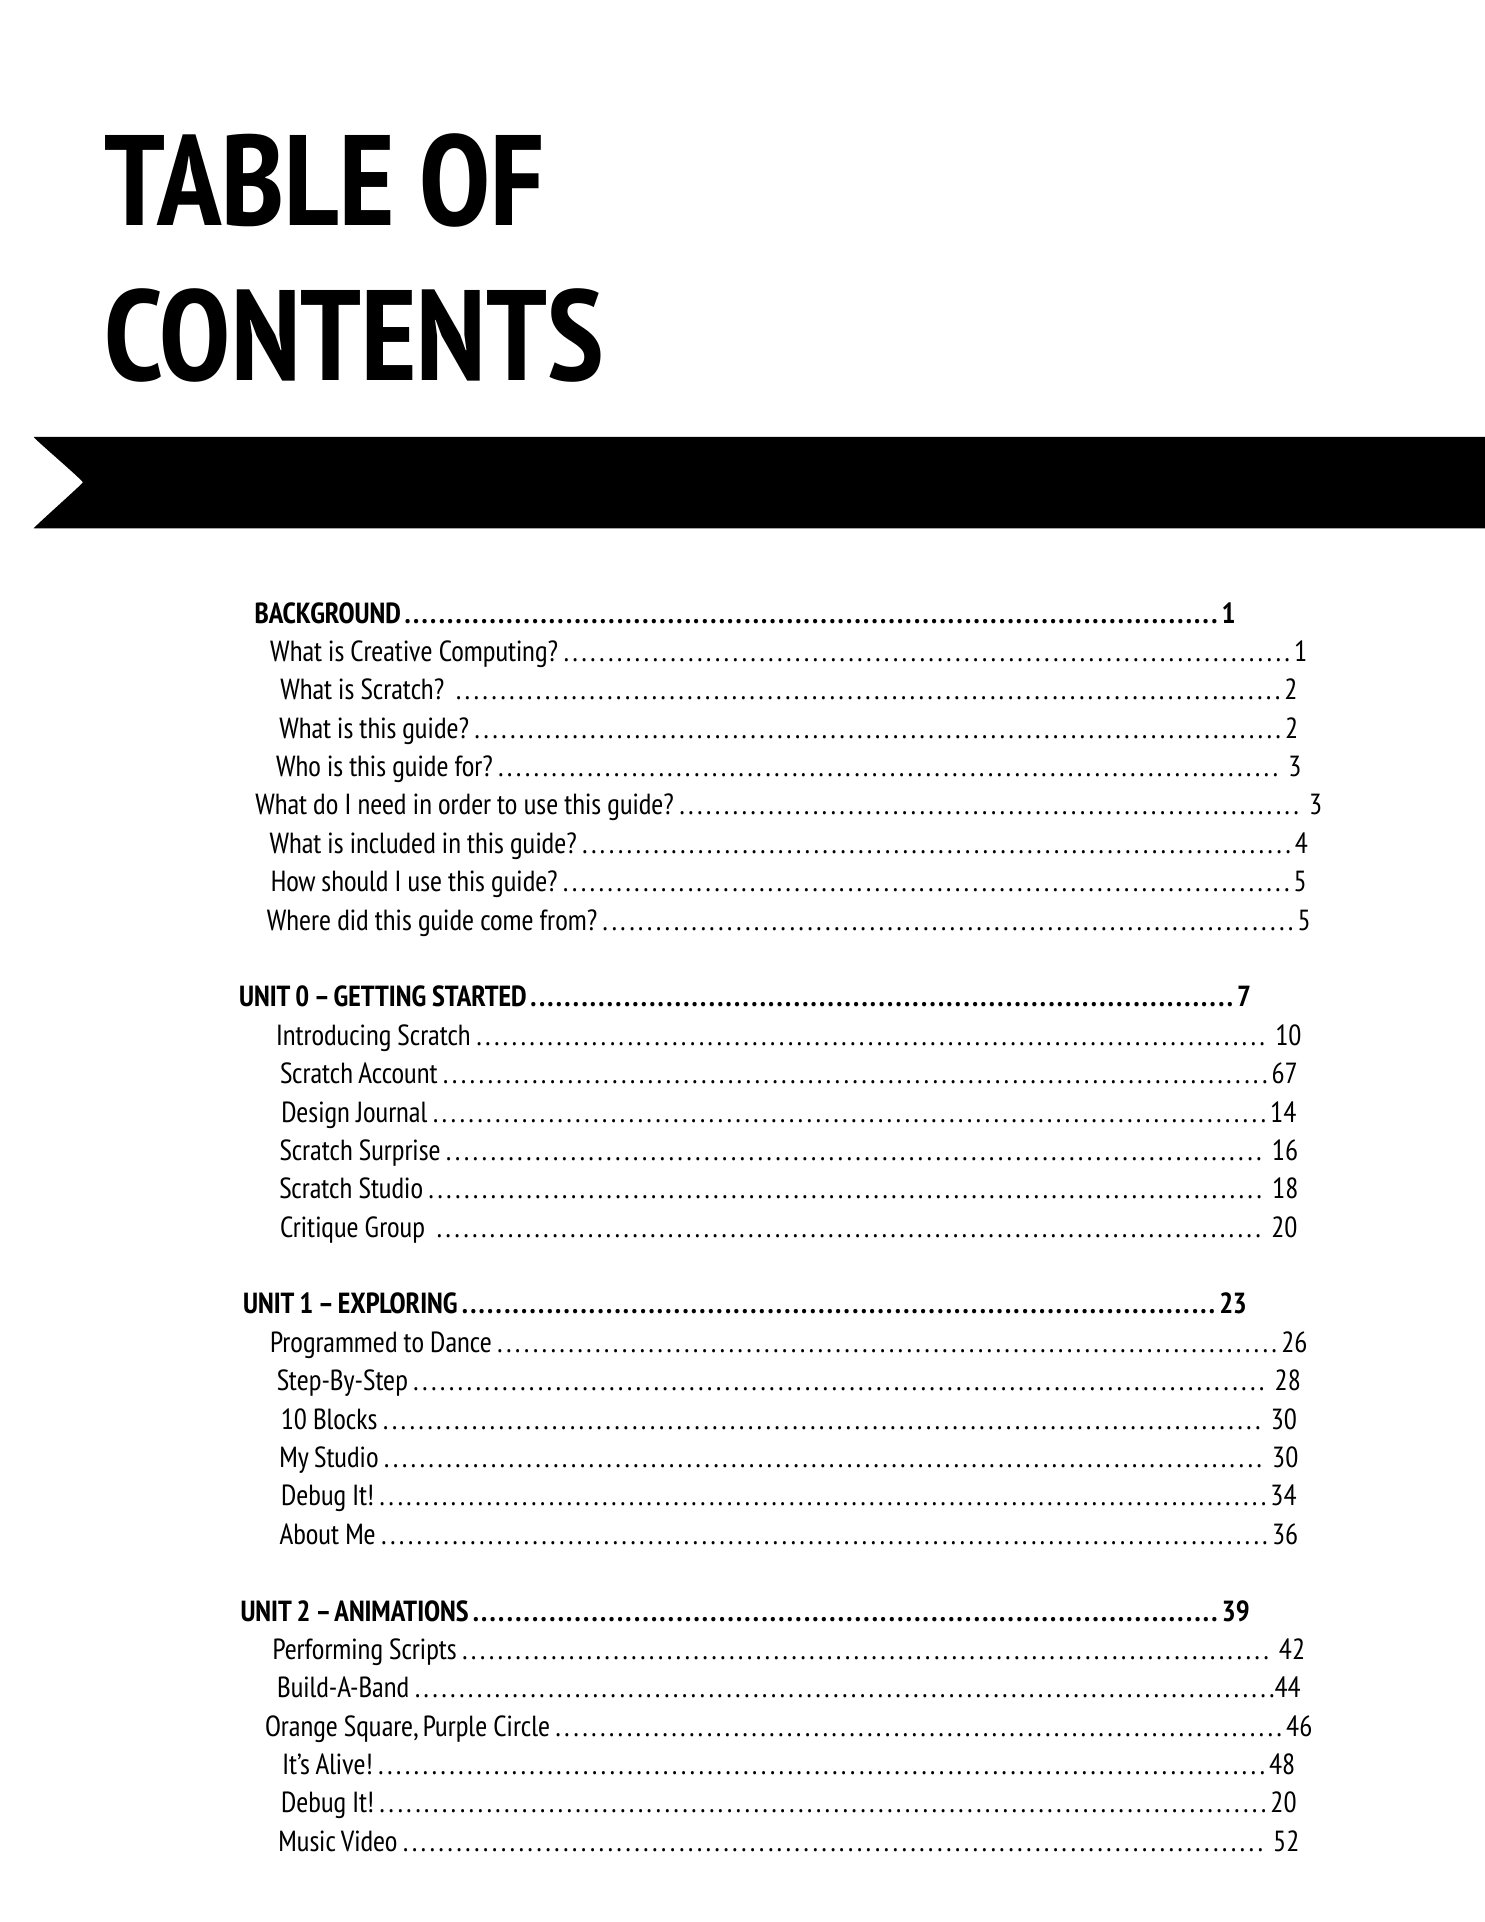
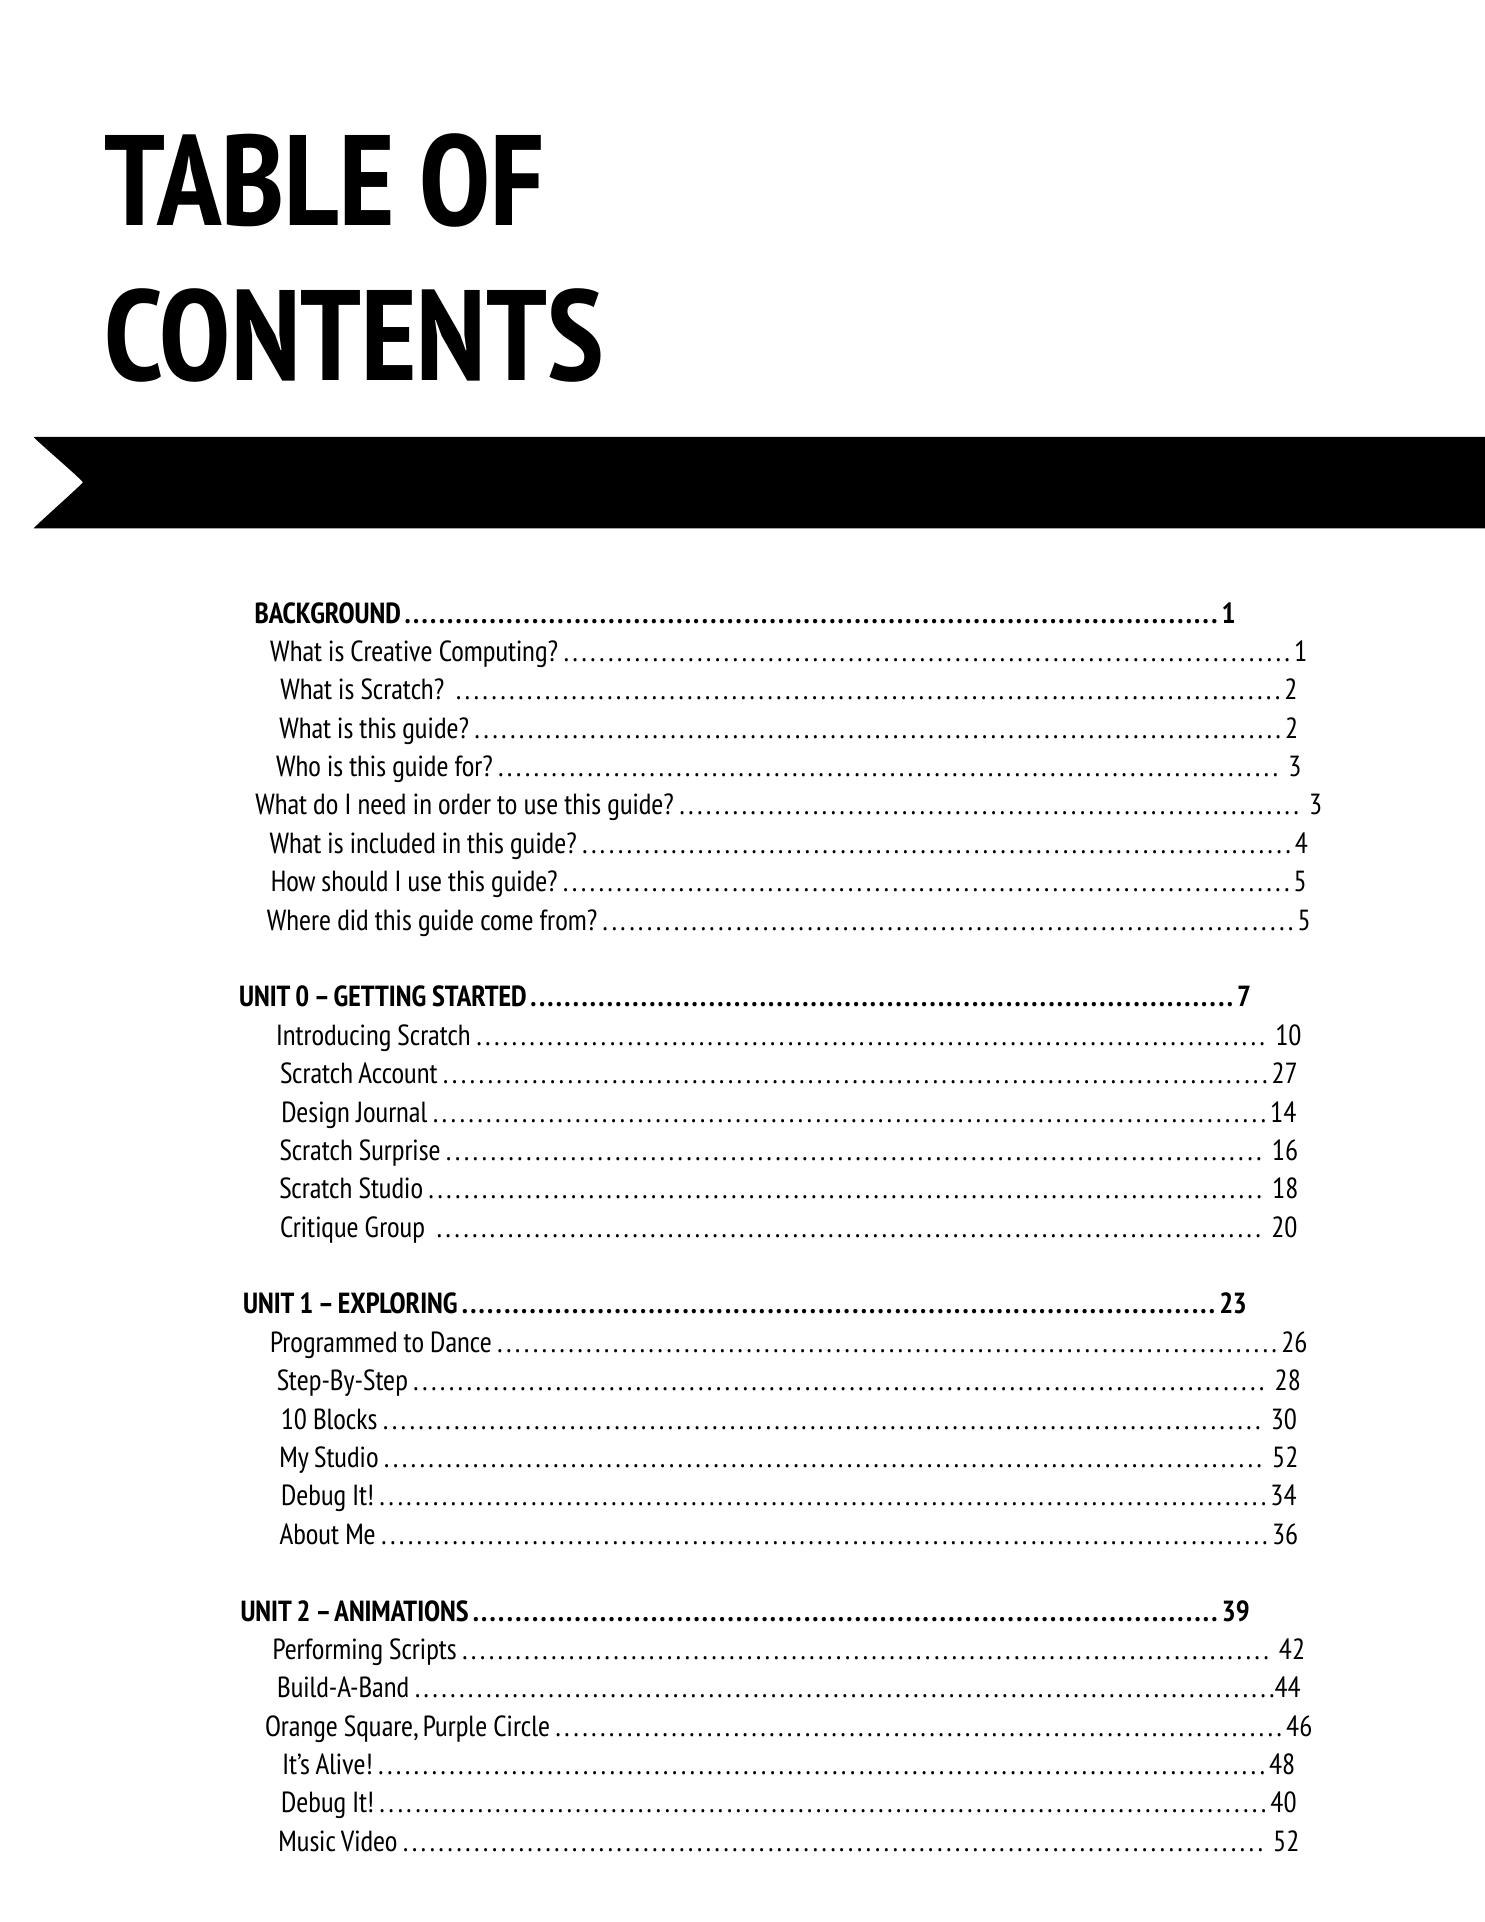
67: 67 -> 27 (1285, 1074)
30: 30 -> 52 (1285, 1458)
20: 20 -> 40 (1284, 1803)
